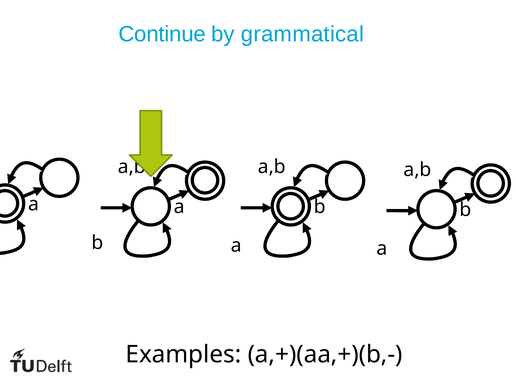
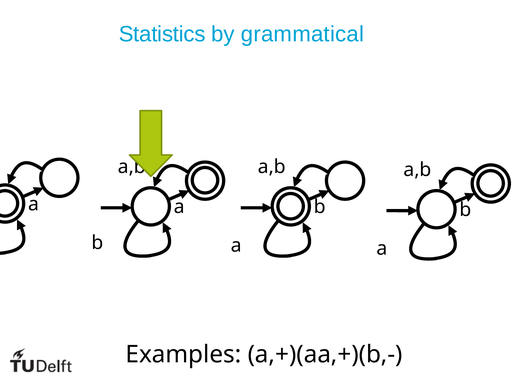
Continue: Continue -> Statistics (162, 34)
